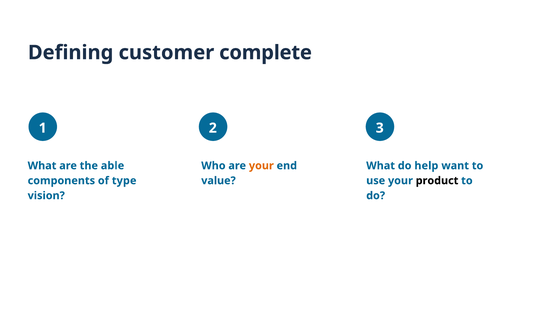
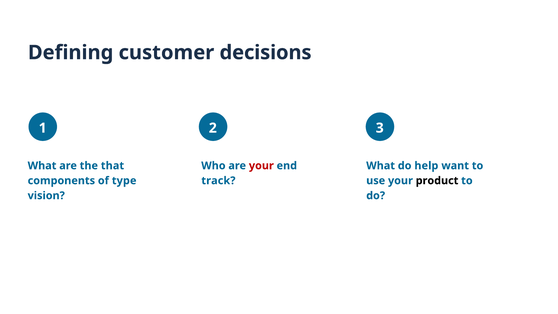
complete: complete -> decisions (266, 53)
able: able -> that (113, 166)
your colour: orange -> red (261, 166)
value: value -> track (218, 181)
